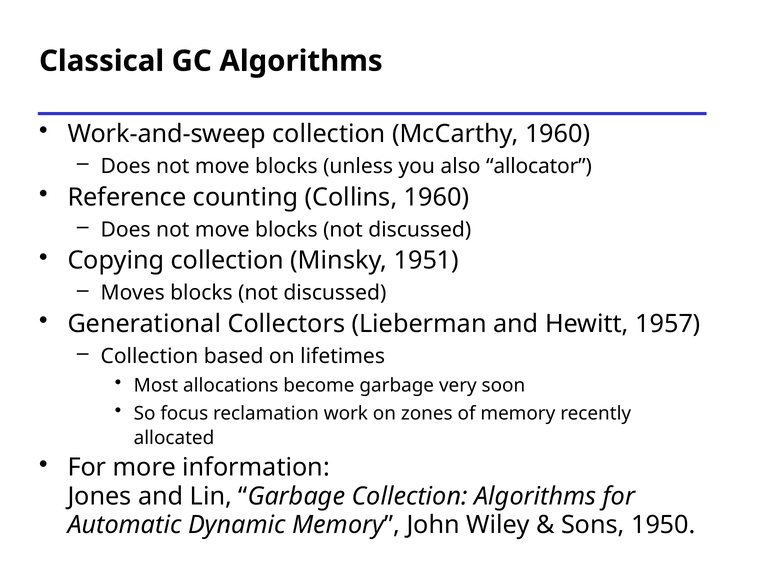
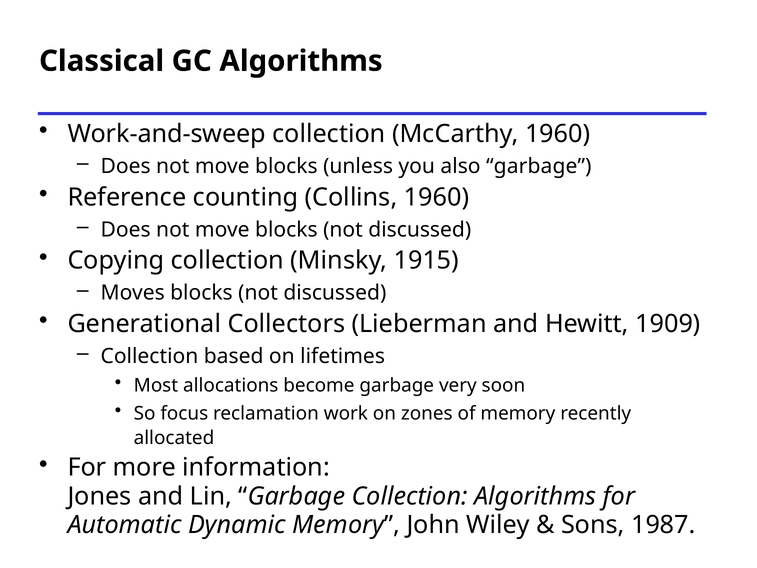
also allocator: allocator -> garbage (539, 166)
1951: 1951 -> 1915 (426, 260)
1957: 1957 -> 1909 (668, 324)
1950: 1950 -> 1987 (663, 525)
